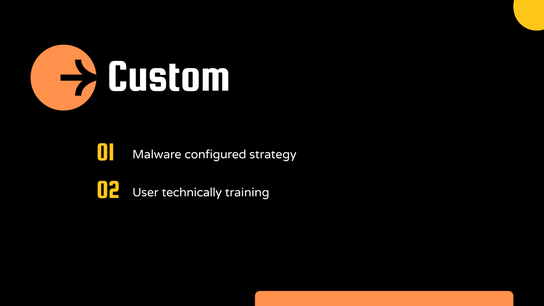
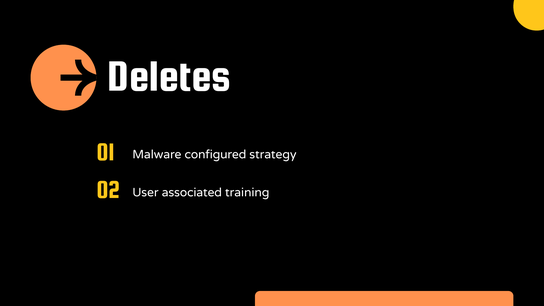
Custom: Custom -> Deletes (169, 76)
technically: technically -> associated (192, 192)
